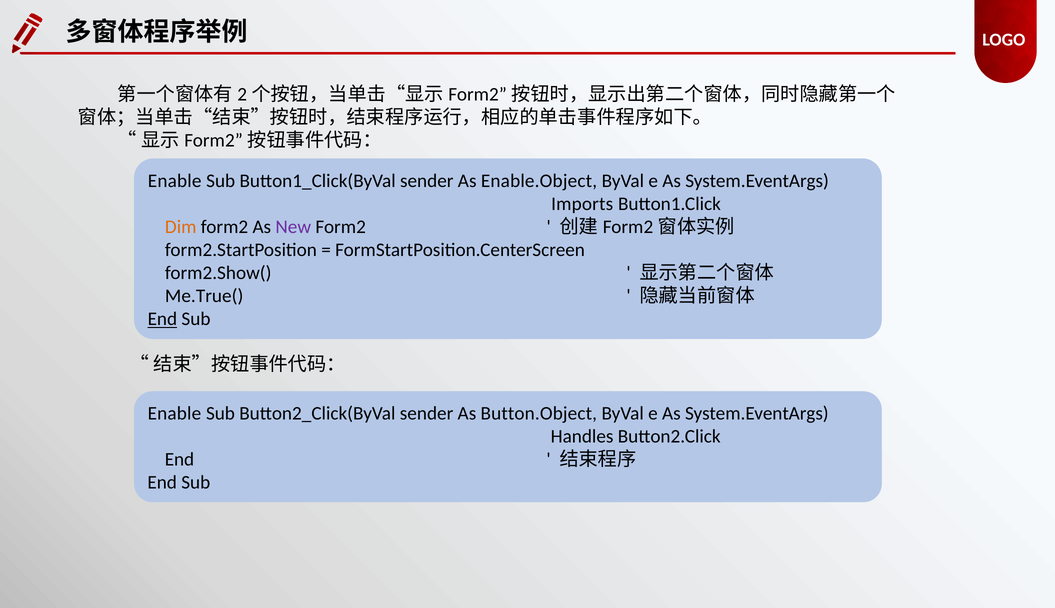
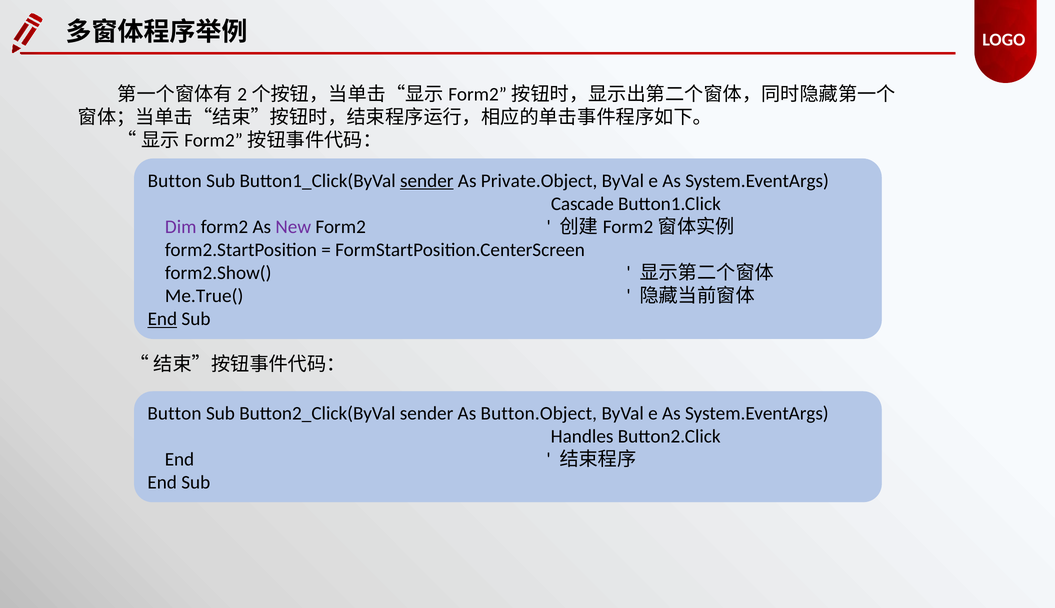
Enable: Enable -> Button (175, 181)
sender underline: none -> present (427, 181)
Enable.Object: Enable.Object -> Private.Object (539, 181)
Imports: Imports -> Cascade (582, 204)
Dim colour: orange -> purple (181, 227)
Enable: Enable -> Button (174, 413)
